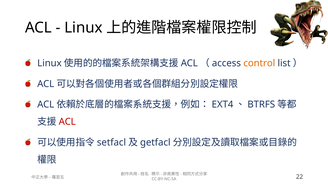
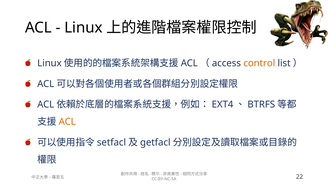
ACL colour: red -> orange (67, 121)
